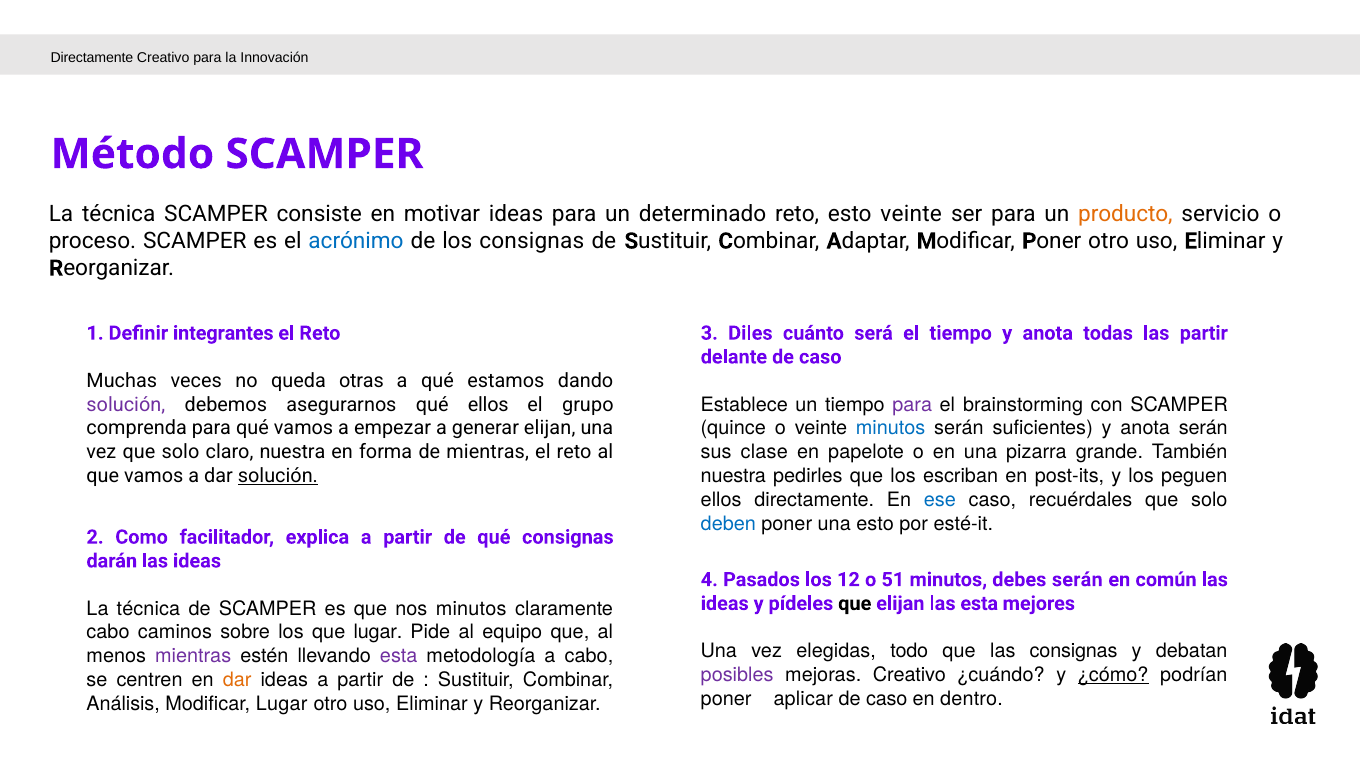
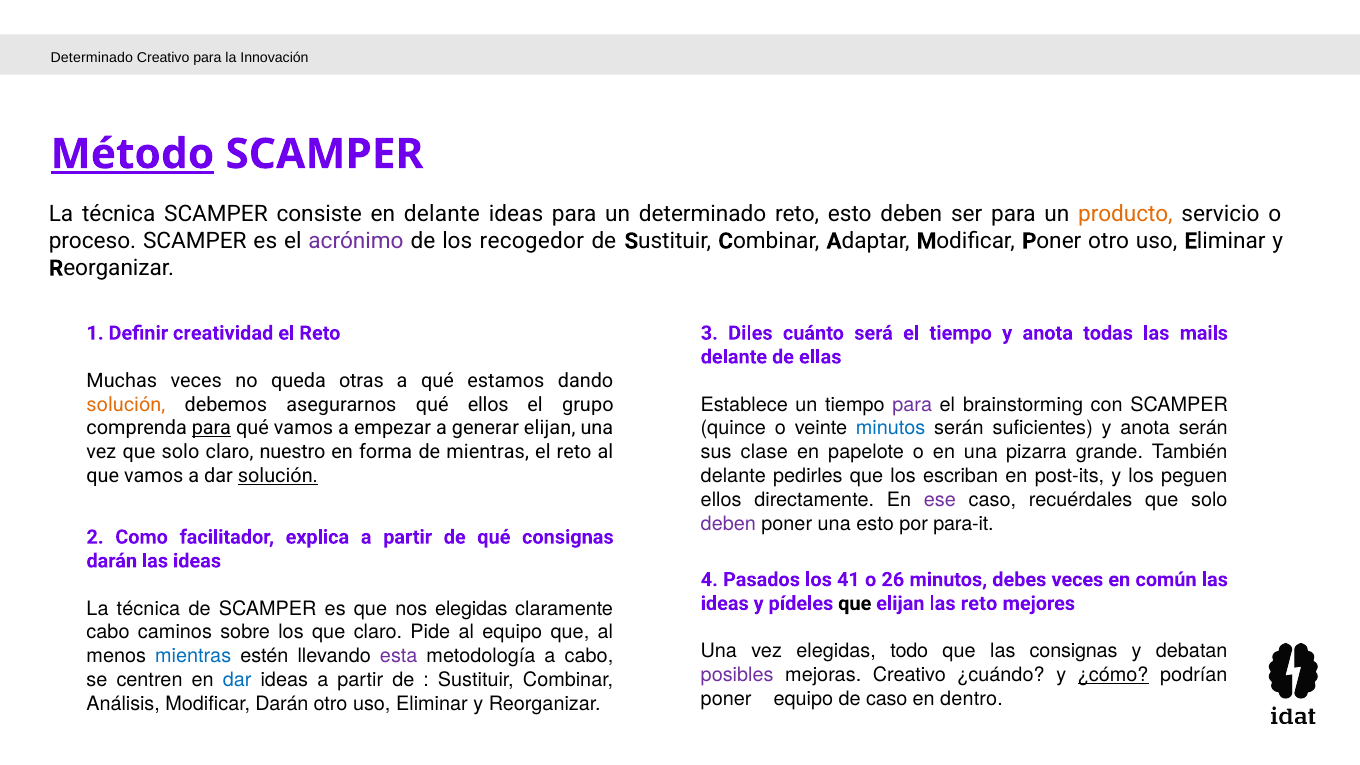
Directamente: Directamente -> Determinado (92, 58)
Método underline: none -> present (132, 154)
en motivar: motivar -> delante (442, 214)
esto veinte: veinte -> deben (911, 214)
acrónimo colour: blue -> purple (356, 241)
los consignas: consignas -> recogedor (532, 241)
integrantes: integrantes -> creatividad (223, 333)
las partir: partir -> mails (1204, 333)
delante de caso: caso -> ellas (820, 357)
solución colour: purple -> orange (126, 405)
para underline: none -> present (211, 428)
claro nuestra: nuestra -> nuestro (292, 452)
nuestra: nuestra -> delante (733, 476)
ese colour: blue -> purple (940, 500)
deben colour: blue -> purple (728, 524)
esté-it: esté-it -> para-it (963, 524)
12: 12 -> 41 (848, 580)
51: 51 -> 26 (893, 580)
debes serán: serán -> veces (1077, 580)
las esta: esta -> reto (979, 603)
nos minutos: minutos -> elegidas (471, 609)
que lugar: lugar -> claro (378, 632)
mientras colour: purple -> blue (193, 656)
dar colour: orange -> blue (237, 680)
poner aplicar: aplicar -> equipo (803, 699)
Modificar Lugar: Lugar -> Darán (282, 704)
